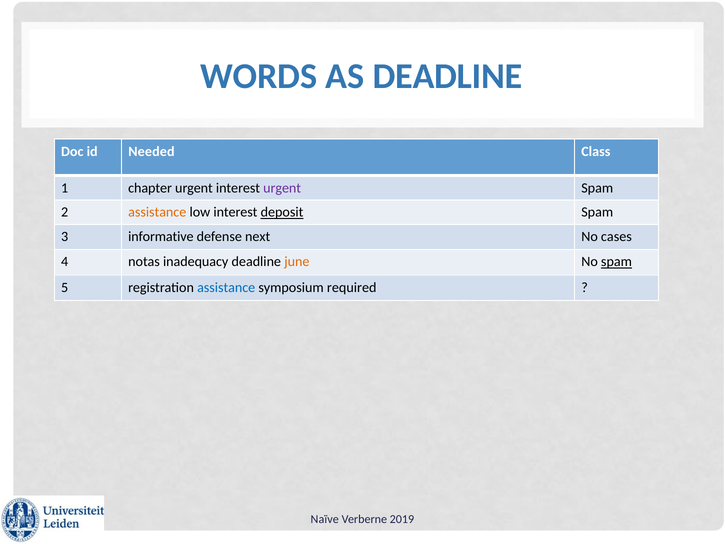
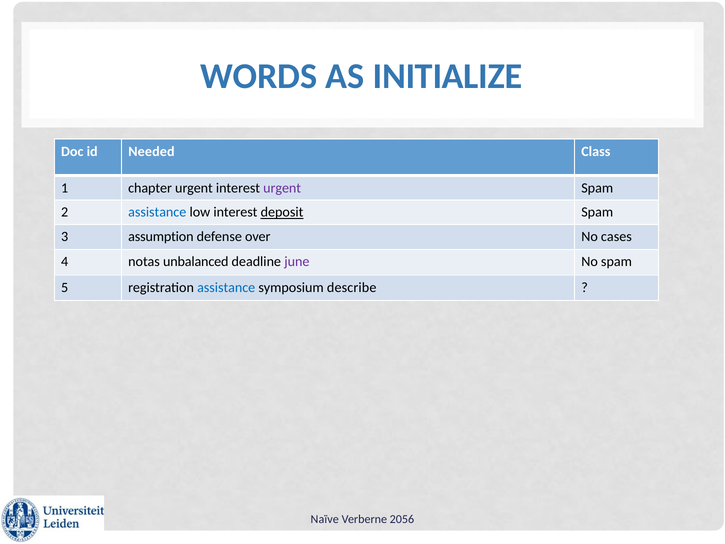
AS DEADLINE: DEADLINE -> INITIALIZE (448, 76)
assistance colour: orange -> blue (157, 212)
informative: informative -> assumption (161, 237)
next: next -> over (258, 237)
inadequacy: inadequacy -> unbalanced (196, 262)
june colour: orange -> purple (297, 262)
spam underline: present -> none (616, 262)
required: required -> describe (352, 287)
2019: 2019 -> 2056 (402, 519)
